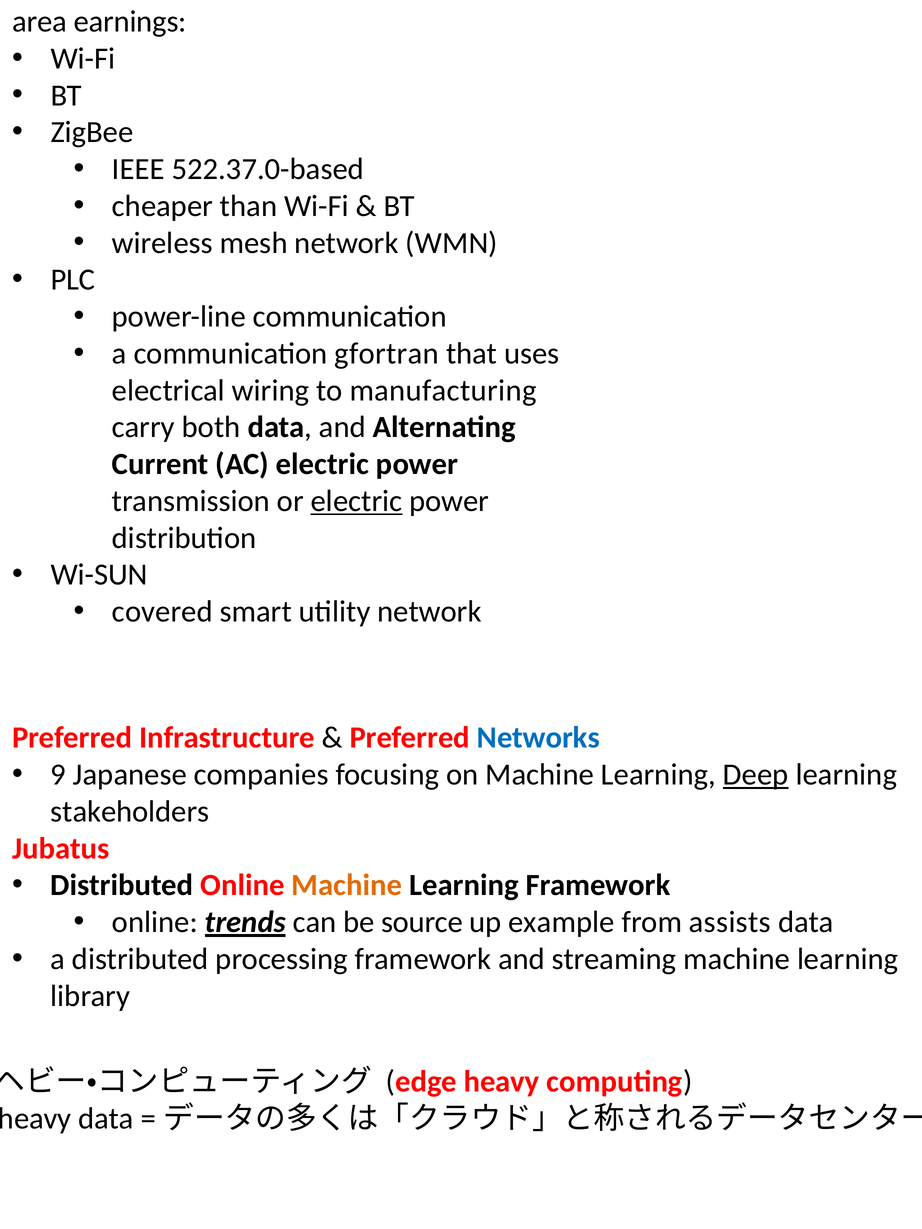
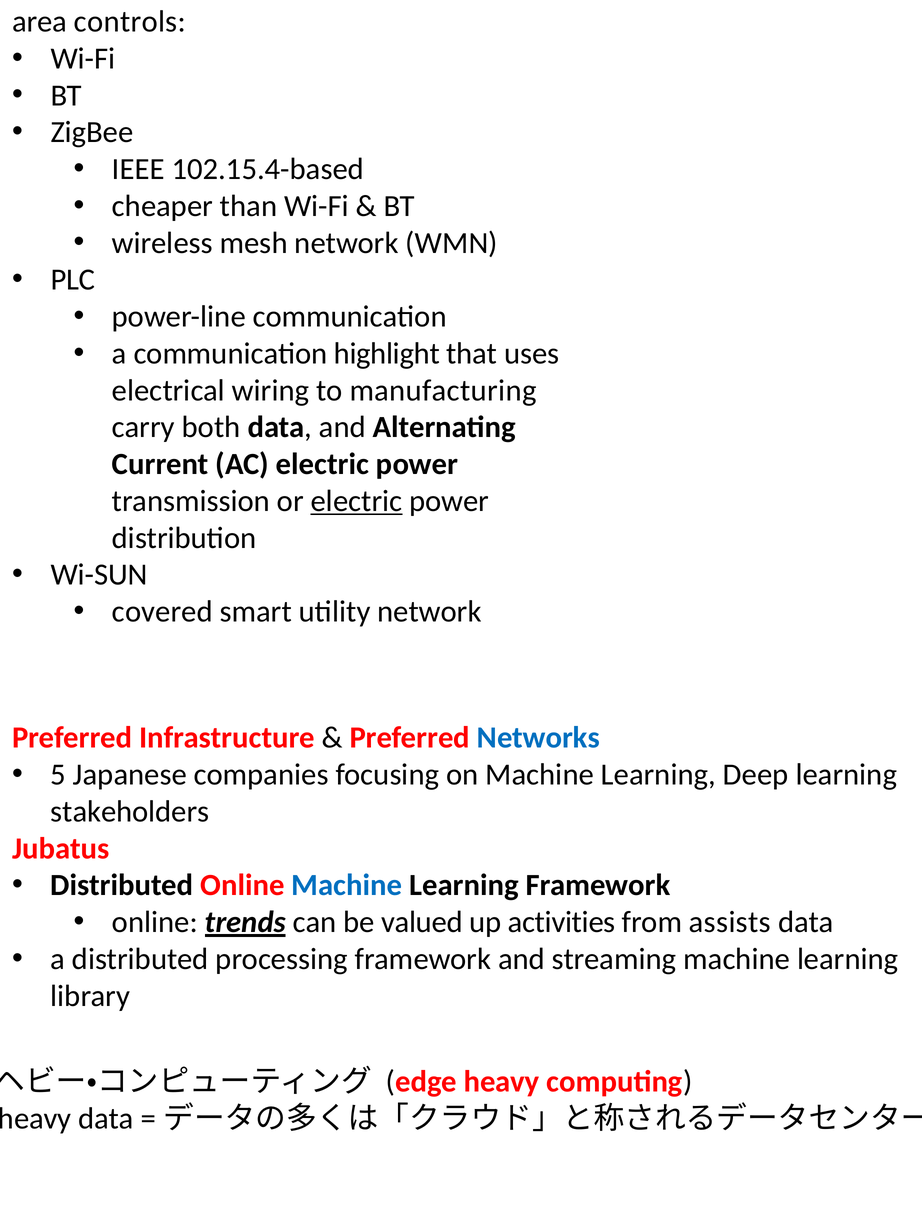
earnings: earnings -> controls (130, 22)
522.37.0-based: 522.37.0-based -> 102.15.4-based (268, 169)
gfortran: gfortran -> highlight (387, 354)
9: 9 -> 5 (58, 775)
Deep underline: present -> none (756, 775)
Machine colour: orange -> blue (347, 886)
source: source -> valued (422, 922)
example: example -> activities (562, 922)
